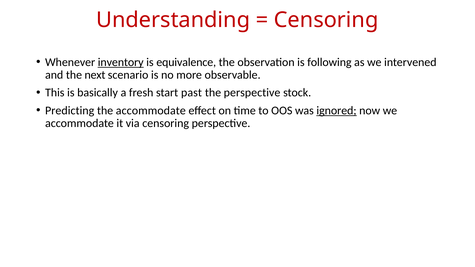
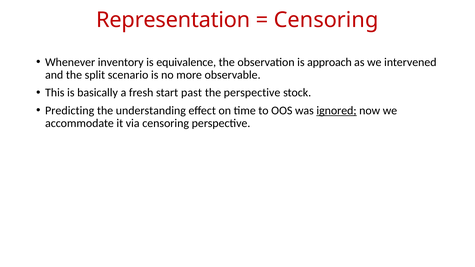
Understanding: Understanding -> Representation (173, 20)
inventory underline: present -> none (121, 62)
following: following -> approach (329, 62)
next: next -> split (95, 75)
the accommodate: accommodate -> understanding (151, 111)
